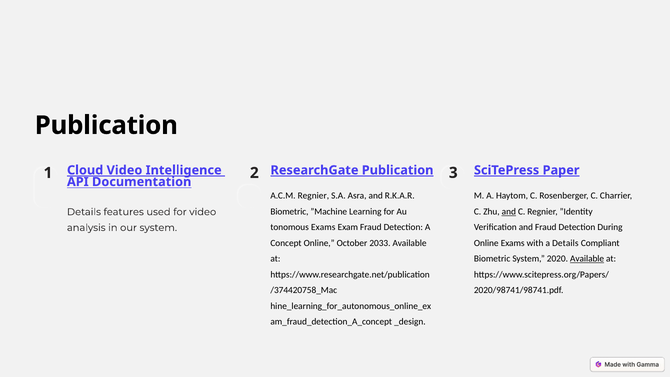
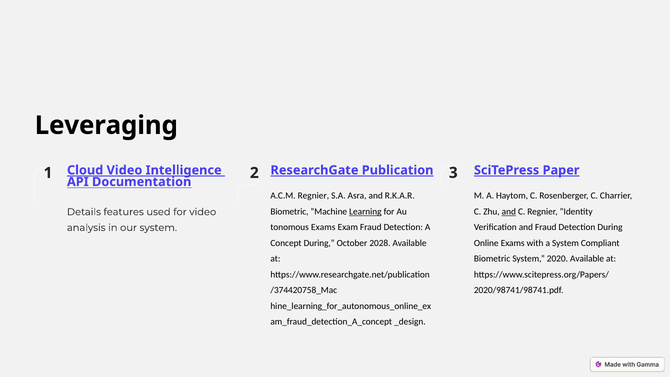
Publication: Publication -> Leveraging (106, 125)
Learning underline: none -> present (365, 212)
Concept Online: Online -> During (319, 243)
2033: 2033 -> 2028 (380, 243)
a Details: Details -> System (565, 243)
Available underline: present -> none (587, 259)
